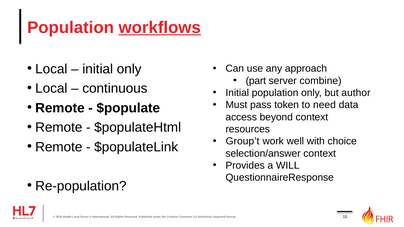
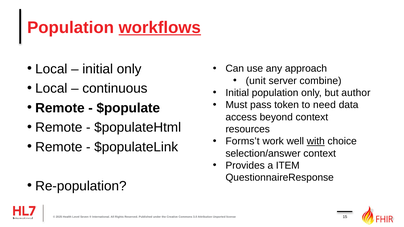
part: part -> unit (256, 81)
Group’t: Group’t -> Forms’t (243, 141)
with underline: none -> present (316, 141)
WILL: WILL -> ITEM (288, 166)
